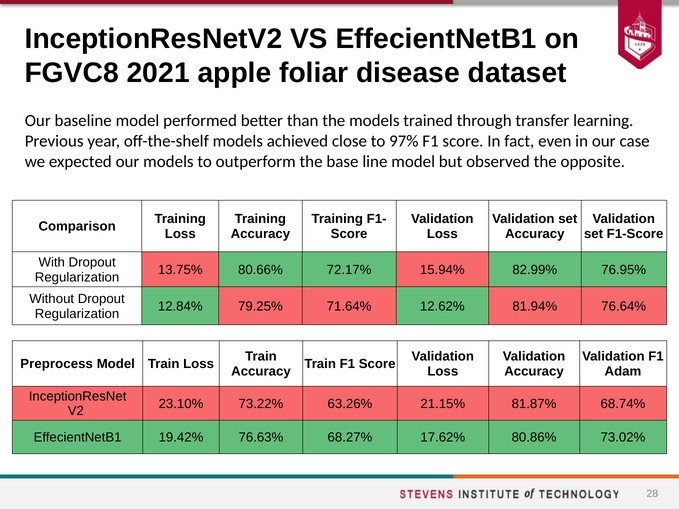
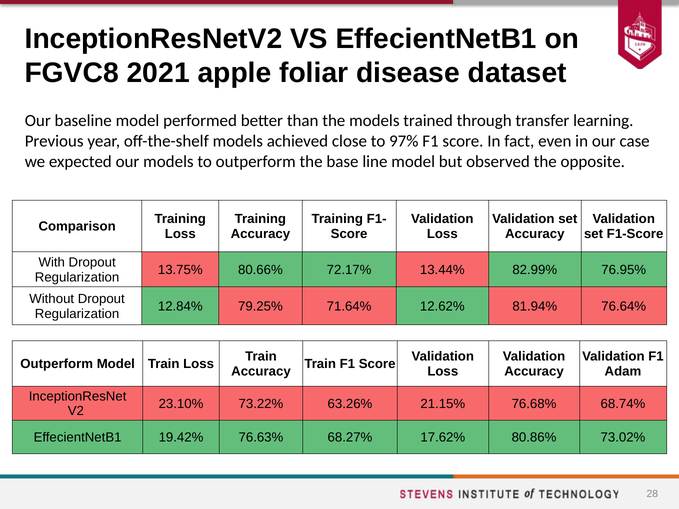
15.94%: 15.94% -> 13.44% (442, 270)
Preprocess: Preprocess -> Outperform (57, 364)
81.87%: 81.87% -> 76.68% (534, 404)
